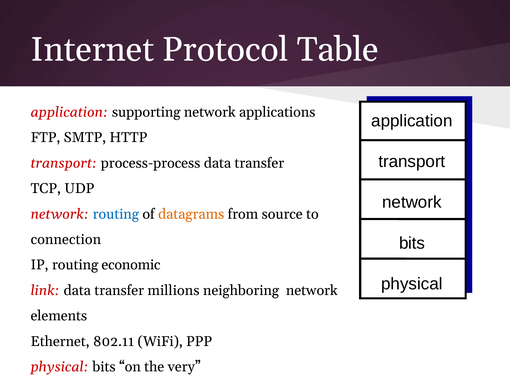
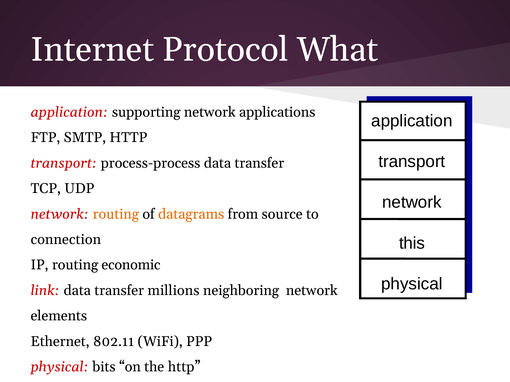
Table: Table -> What (338, 50)
routing colour: blue -> orange (116, 214)
bits: bits -> this (412, 243)
the very: very -> http (184, 367)
